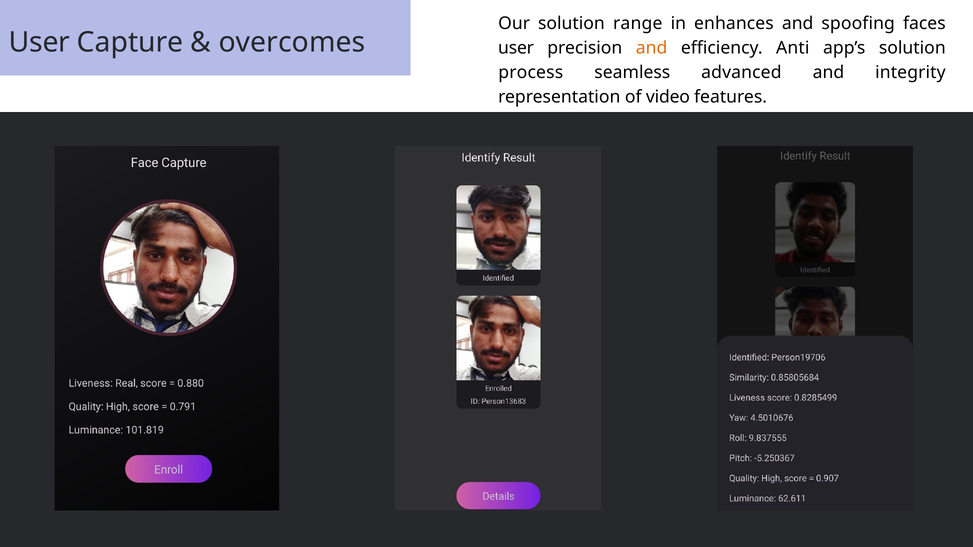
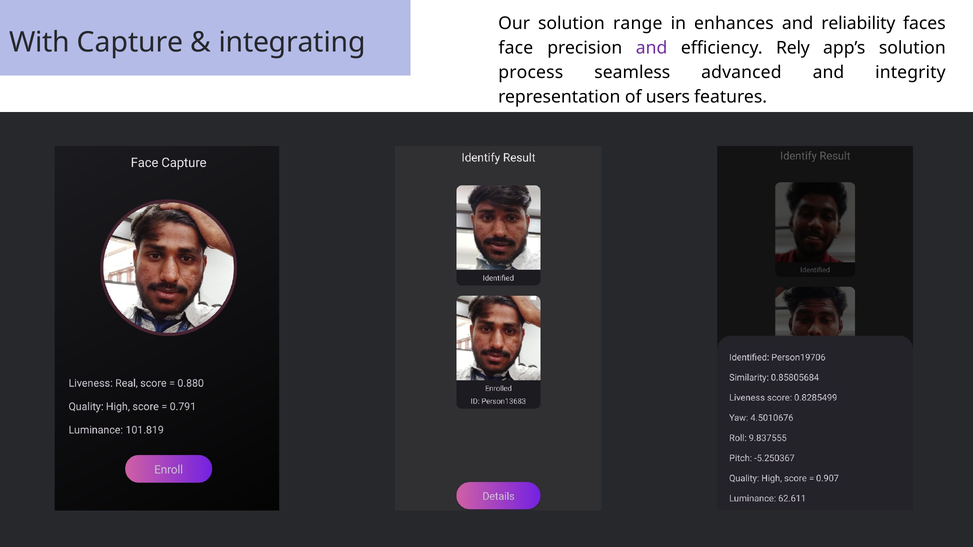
spoofing: spoofing -> reliability (858, 23)
User: User -> With (39, 42)
overcomes: overcomes -> integrating (292, 42)
user: user -> face (516, 48)
and colour: orange -> purple (652, 48)
Anti: Anti -> Rely (793, 48)
video: video -> users (668, 97)
